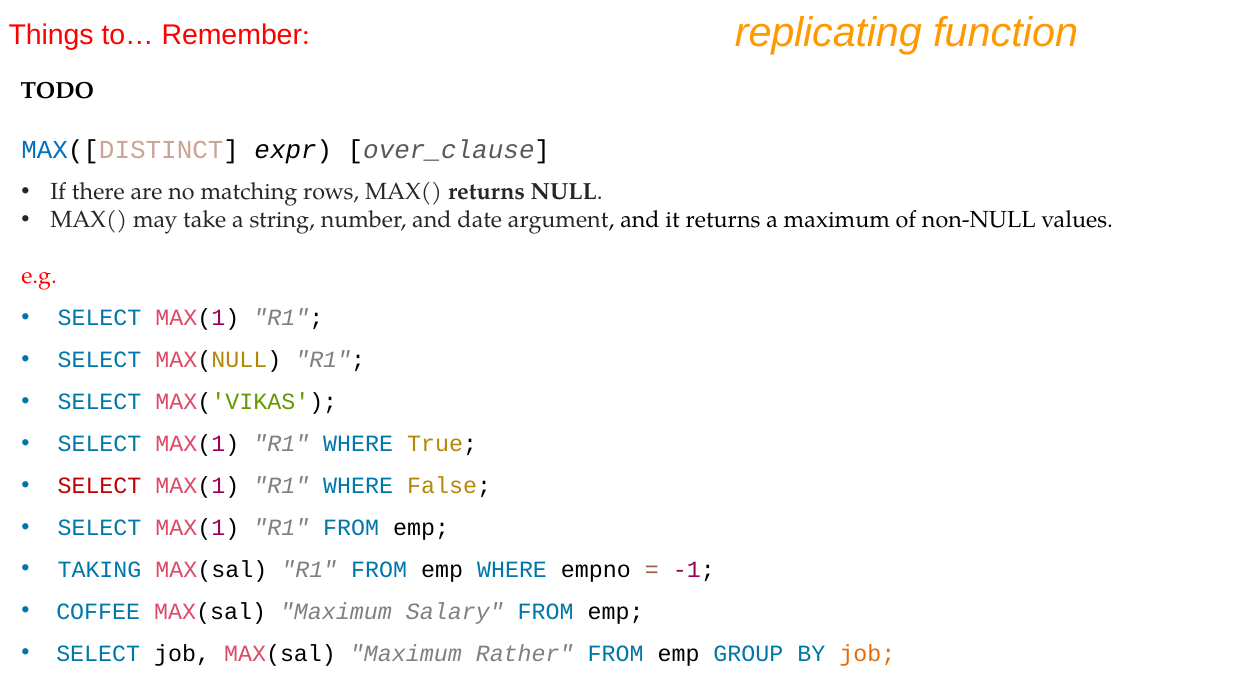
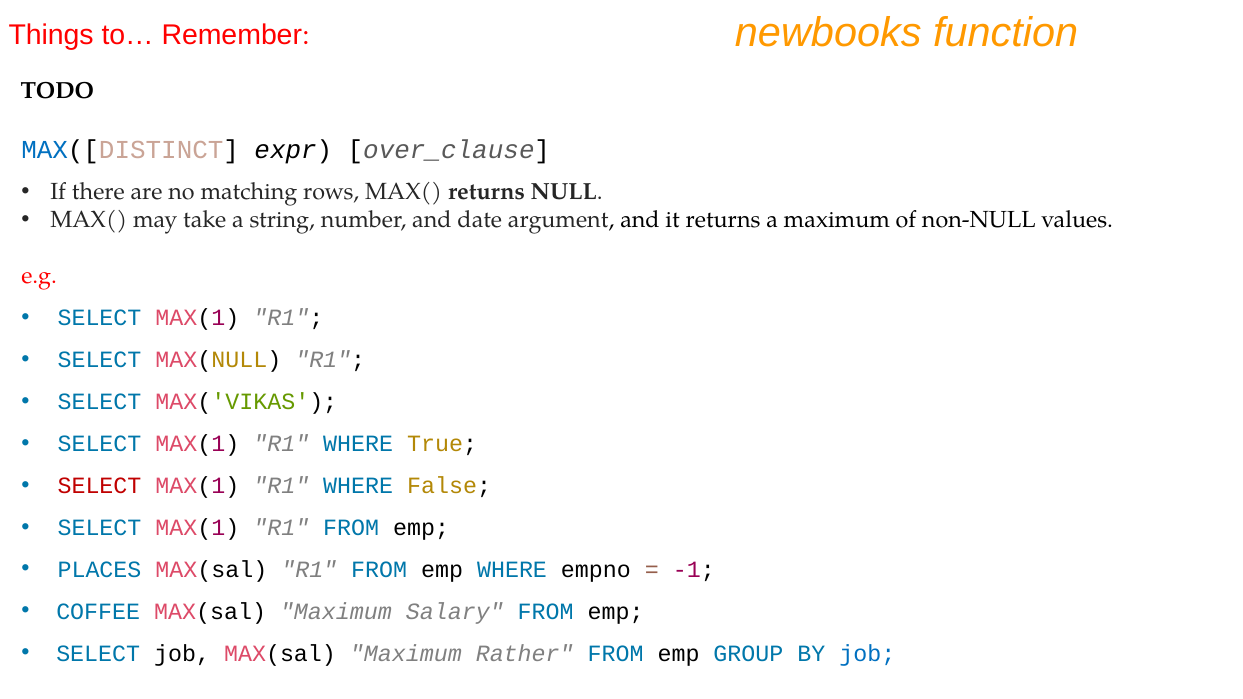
replicating: replicating -> newbooks (828, 32)
TAKING: TAKING -> PLACES (99, 570)
job colour: orange -> blue (867, 654)
